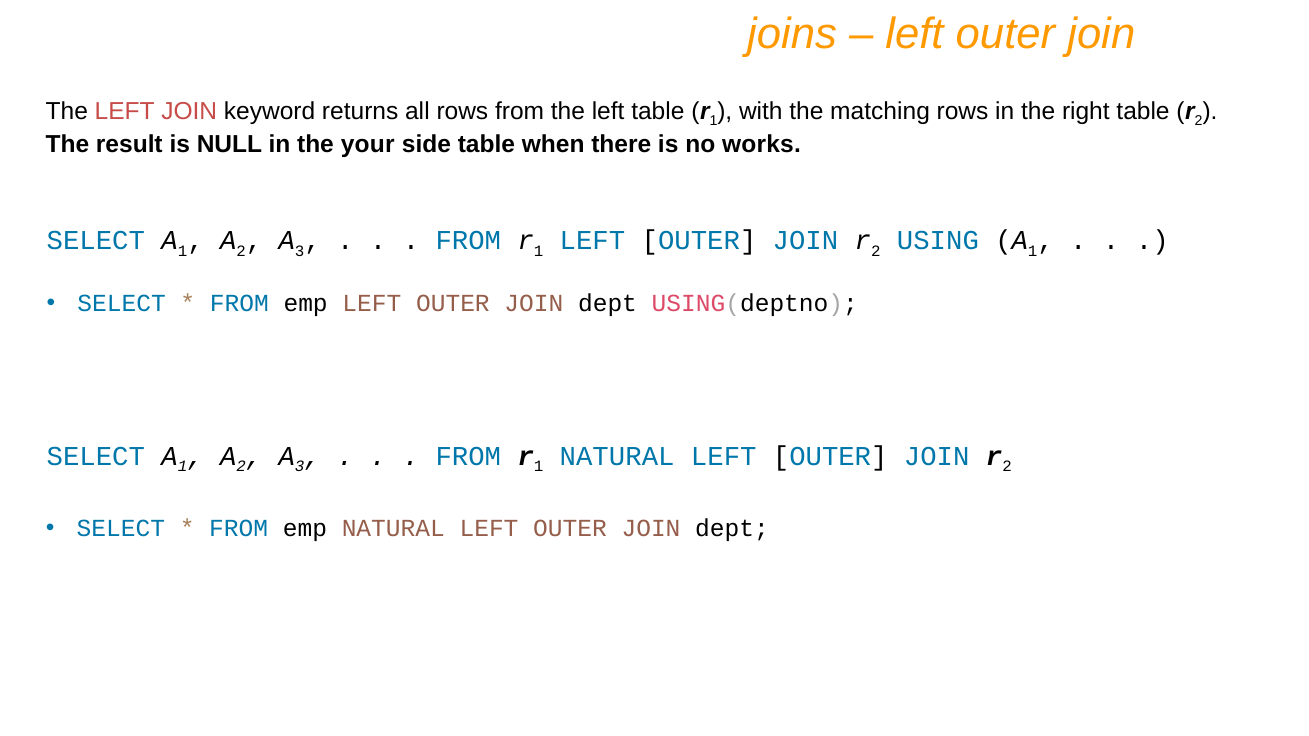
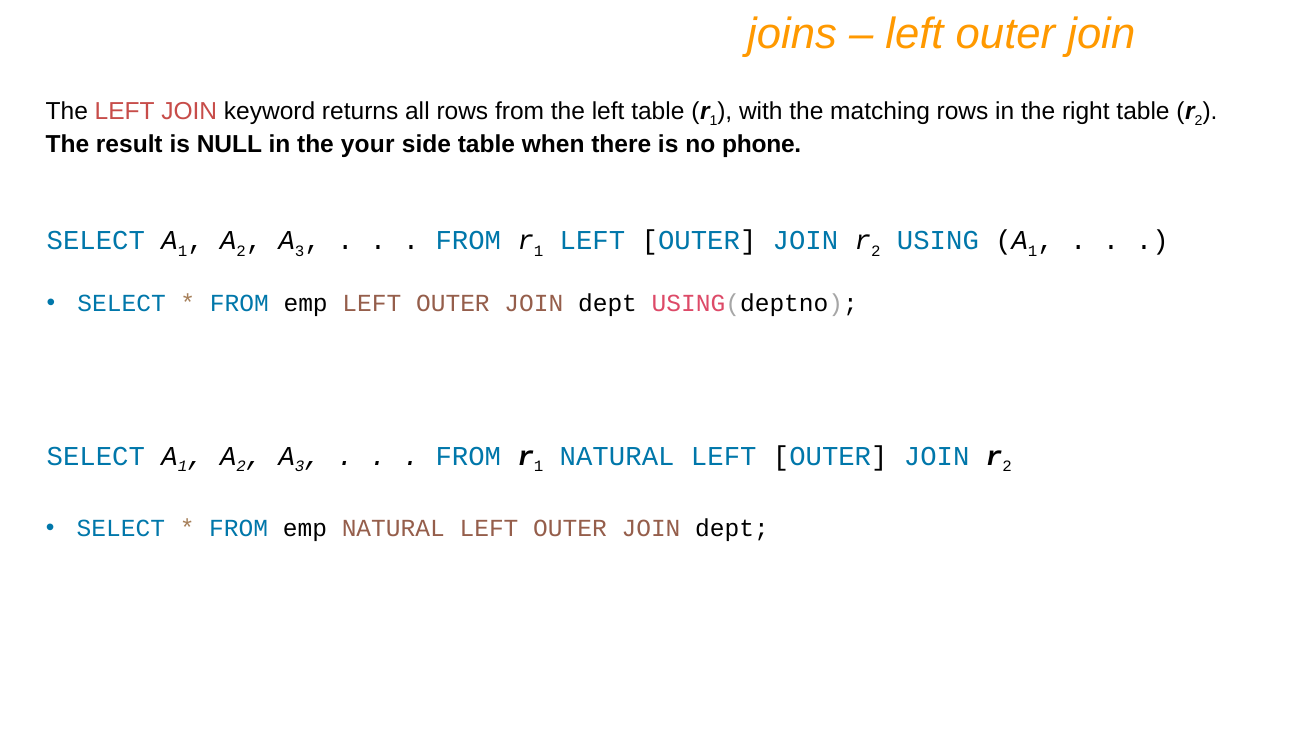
works: works -> phone (762, 145)
